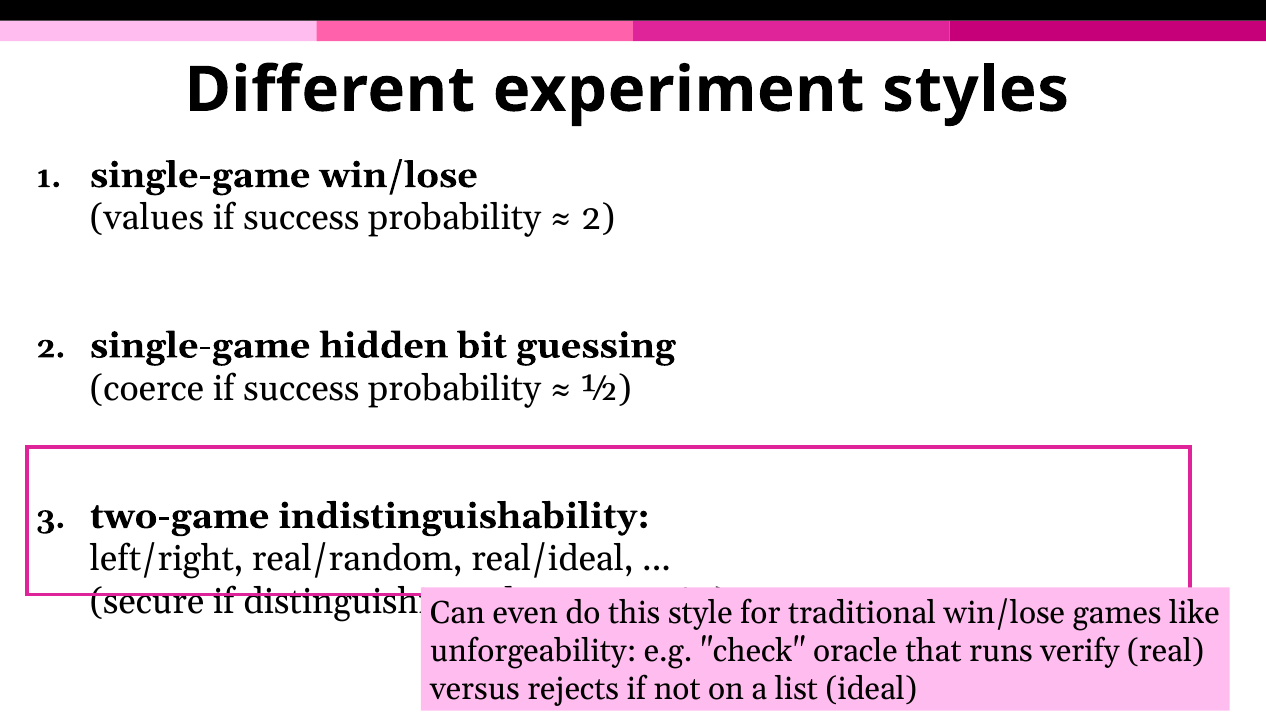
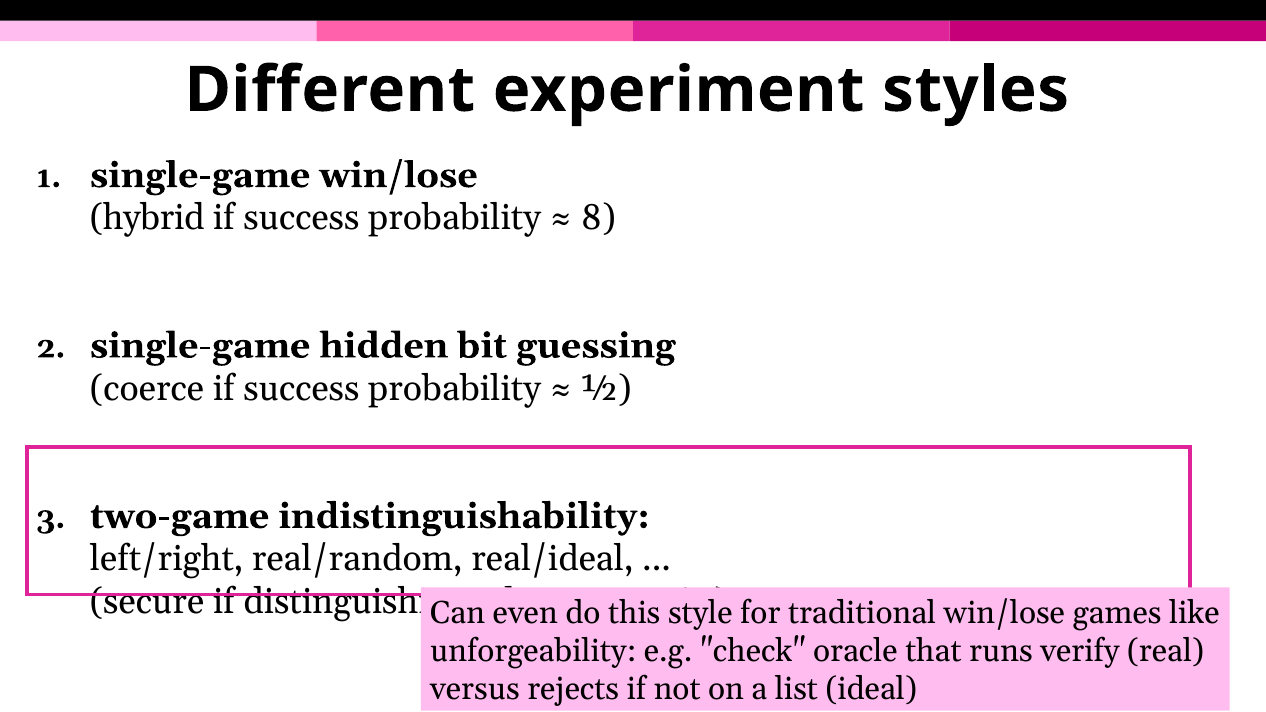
values: values -> hybrid (147, 218)
2: 2 -> 8 (598, 218)
